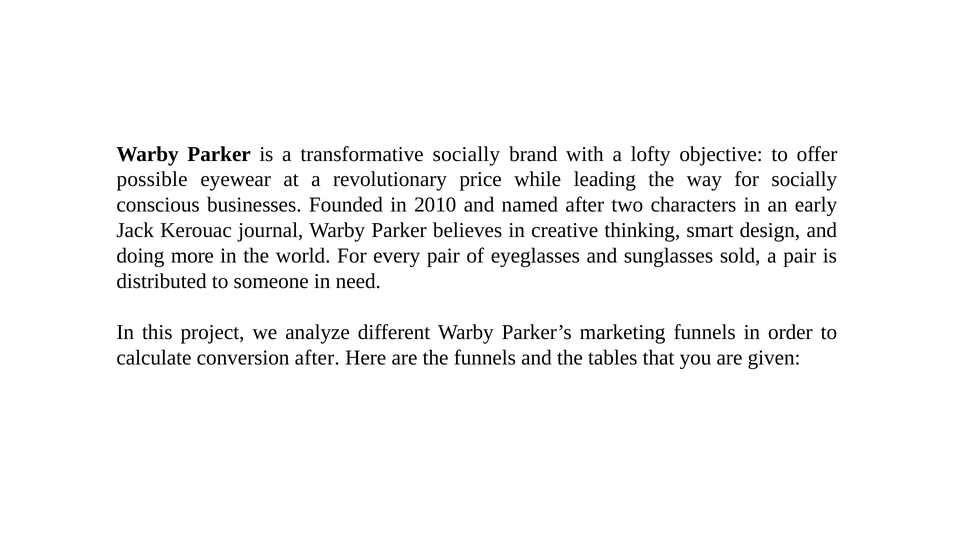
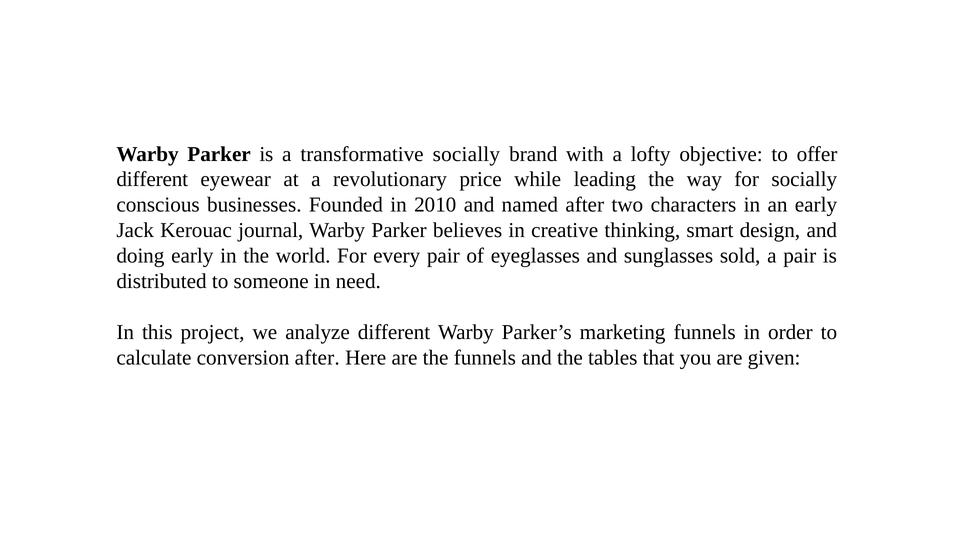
possible: possible -> different (152, 180)
doing more: more -> early (192, 256)
